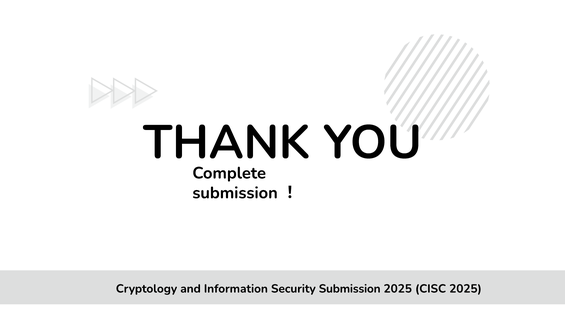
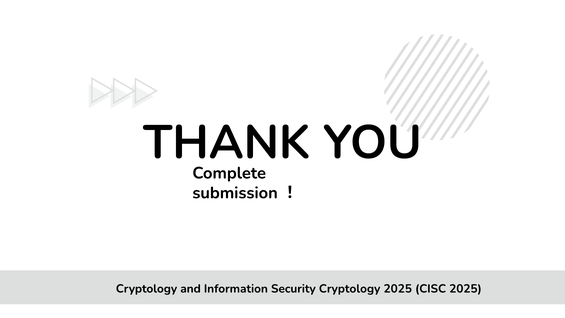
Security Submission: Submission -> Cryptology (350, 288)
